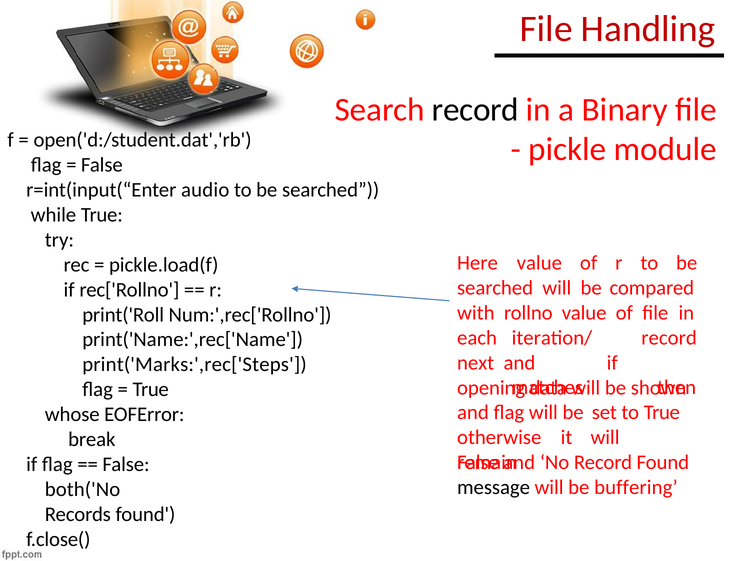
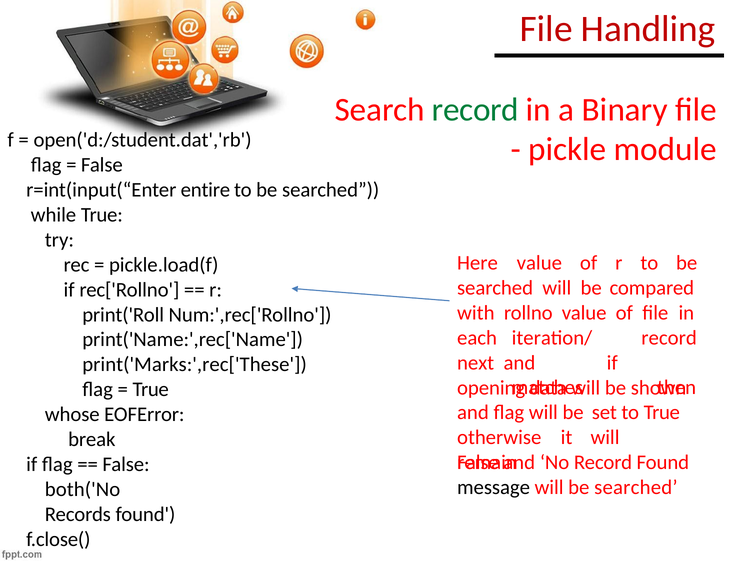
record colour: black -> green (475, 110)
audio: audio -> entire (205, 190)
print('Marks:',rec['Steps: print('Marks:',rec['Steps -> print('Marks:',rec['These (195, 365)
will be buffering: buffering -> searched (636, 487)
